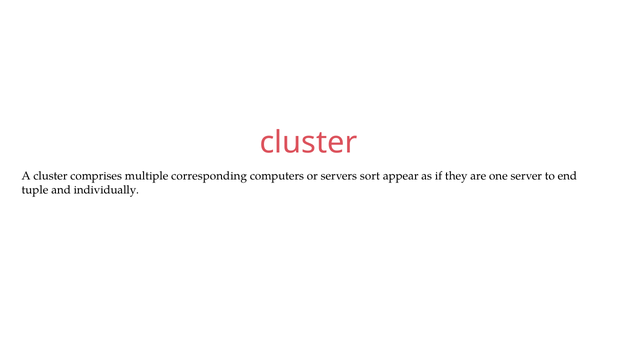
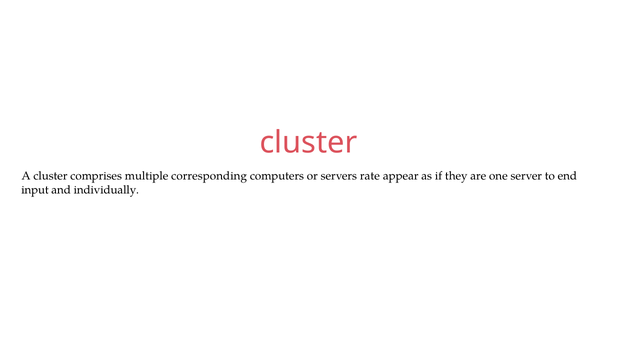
sort: sort -> rate (370, 176)
tuple: tuple -> input (35, 190)
